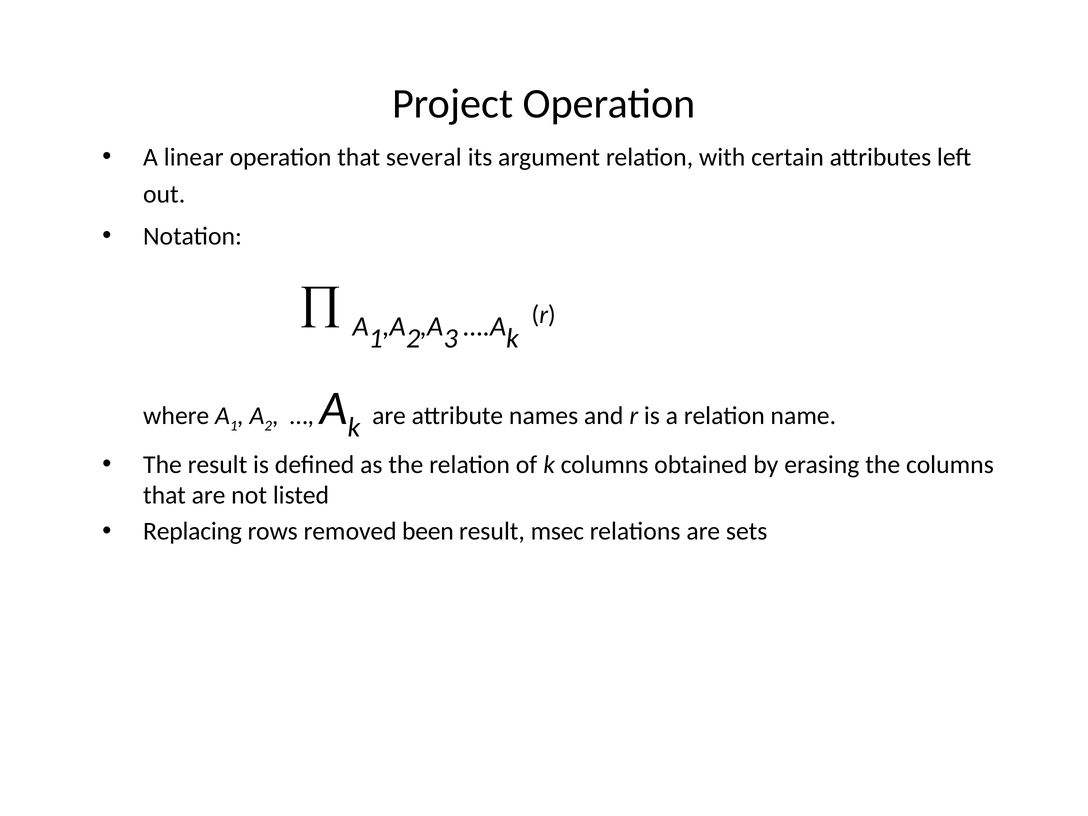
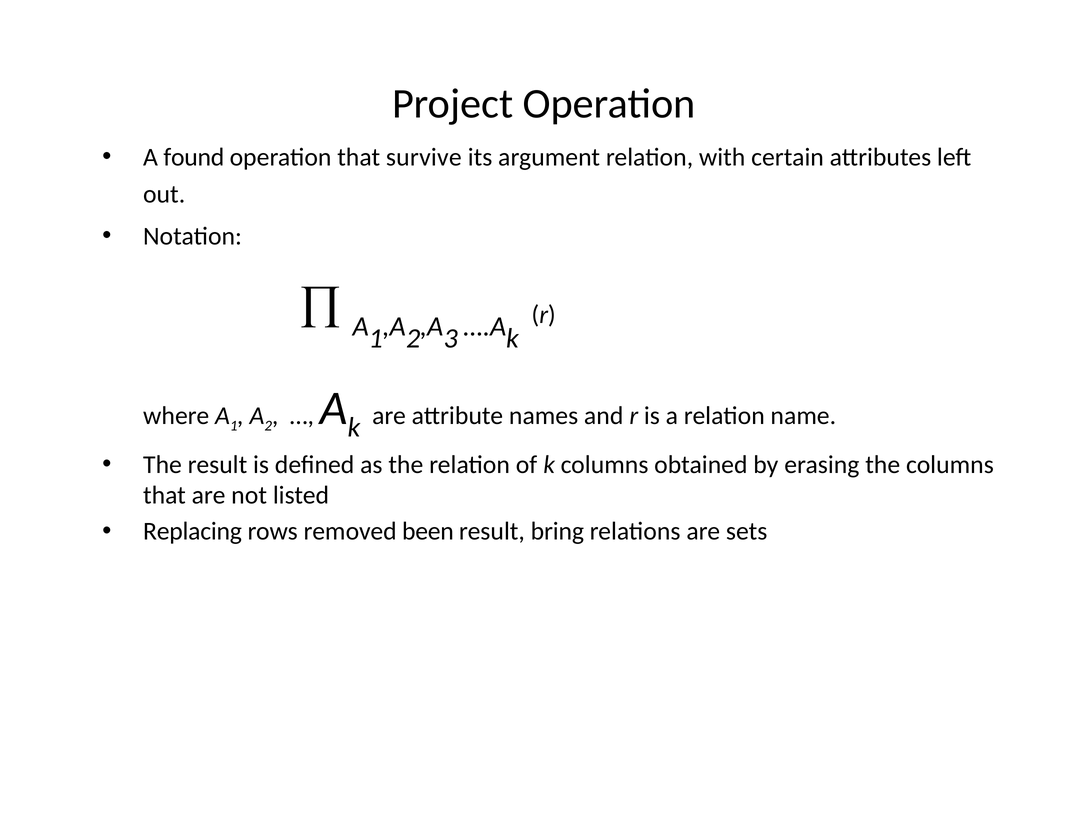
linear: linear -> found (194, 157)
several: several -> survive (424, 157)
msec: msec -> bring (557, 531)
